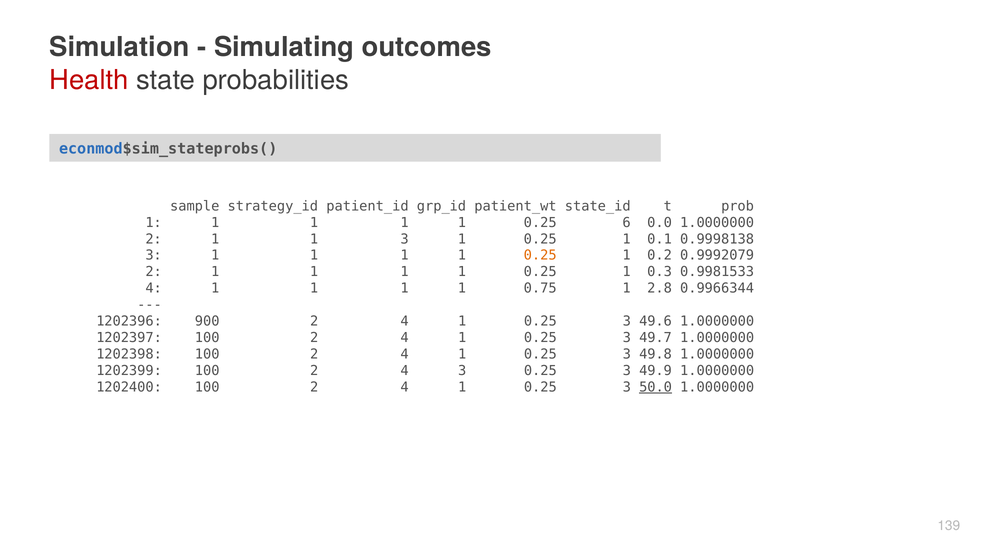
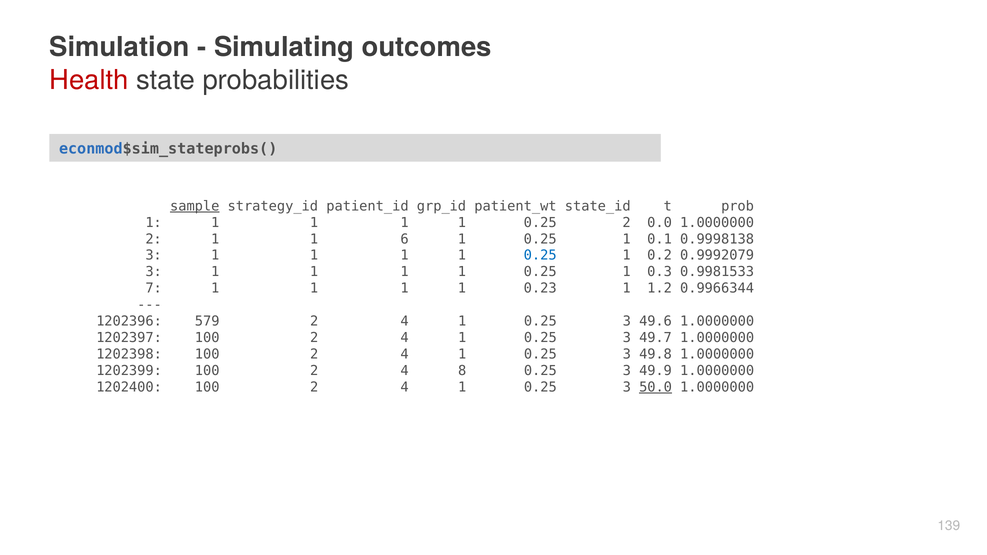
sample underline: none -> present (195, 206)
0.25 6: 6 -> 2 (627, 223)
1 3: 3 -> 6 (405, 239)
0.25 colour: orange -> blue (540, 256)
2: 2 -> 3 (154, 272)
4: 4 -> 7 (154, 289)
0.75: 0.75 -> 0.23 (540, 289)
2.8: 2.8 -> 1.2 (660, 289)
900: 900 -> 579 (207, 321)
4 3: 3 -> 8 (462, 371)
